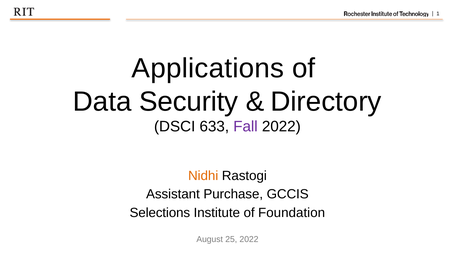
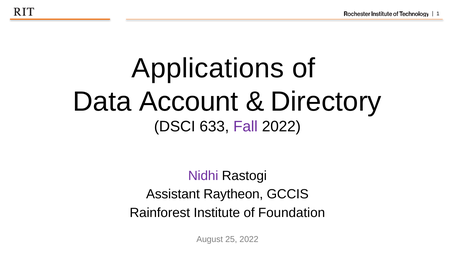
Security: Security -> Account (189, 102)
Nidhi colour: orange -> purple (203, 176)
Purchase: Purchase -> Raytheon (233, 194)
Selections: Selections -> Rainforest (160, 213)
